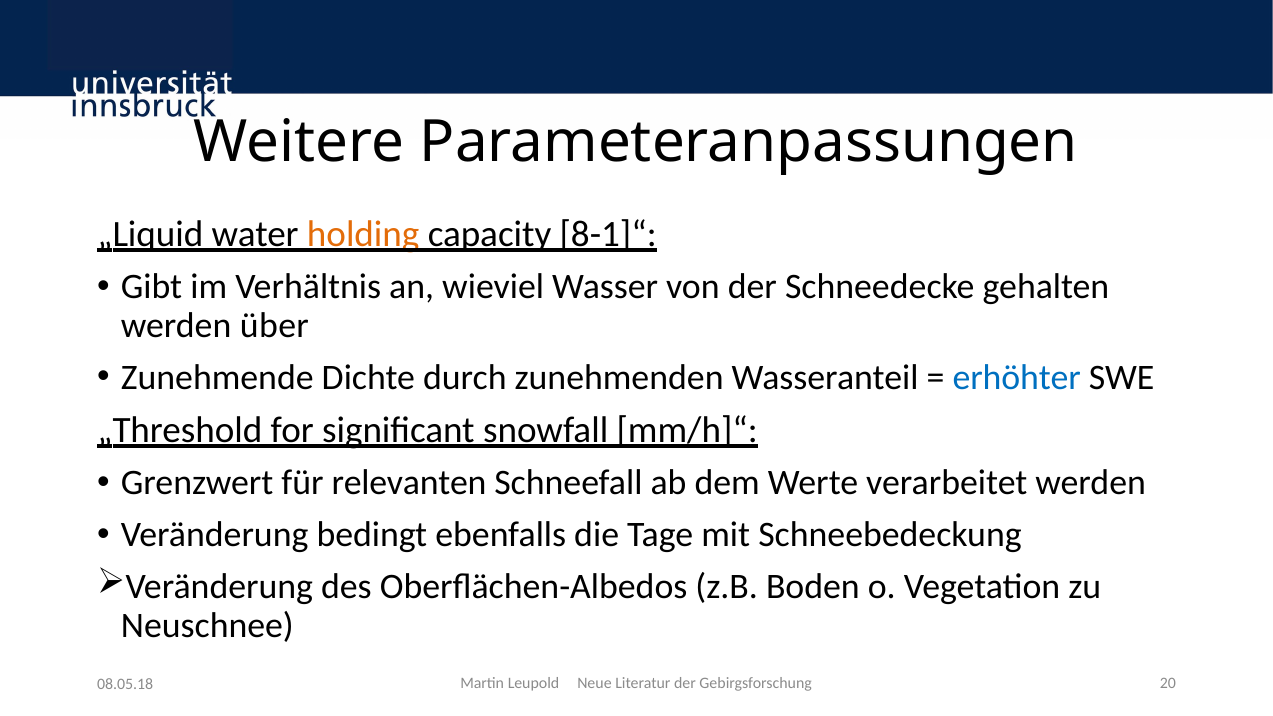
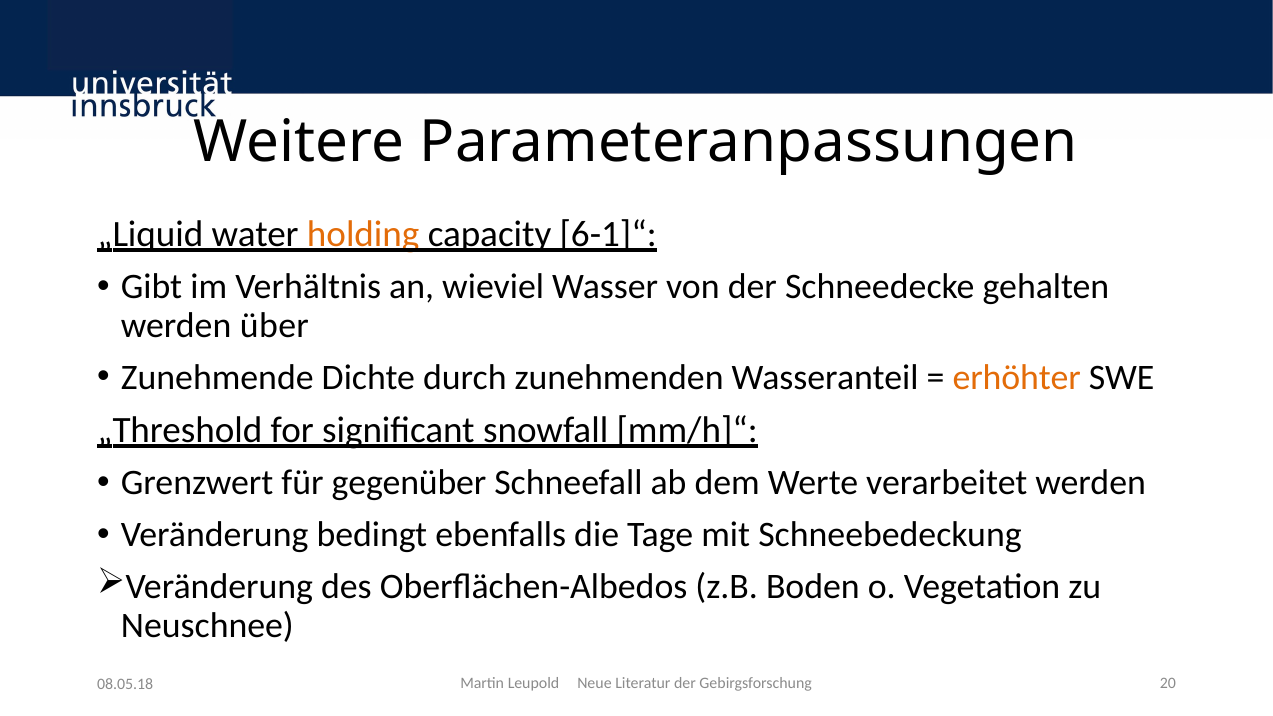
8-1]“: 8-1]“ -> 6-1]“ (608, 234)
erhöhter colour: blue -> orange (1017, 377)
relevanten: relevanten -> gegenüber (409, 483)
